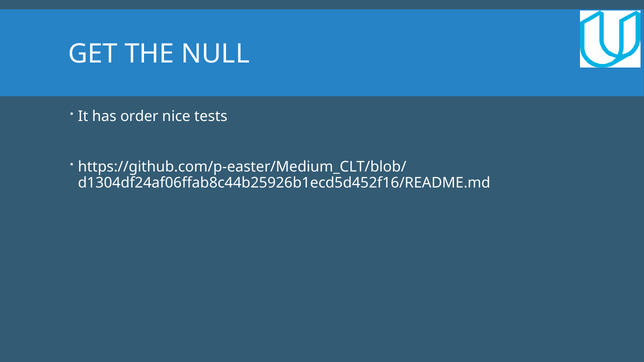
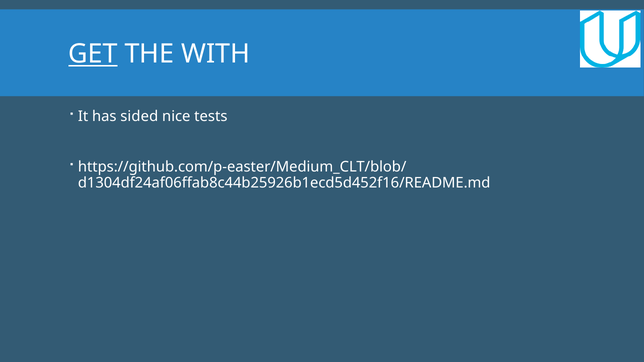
GET underline: none -> present (93, 54)
NULL: NULL -> WITH (216, 54)
order: order -> sided (139, 117)
